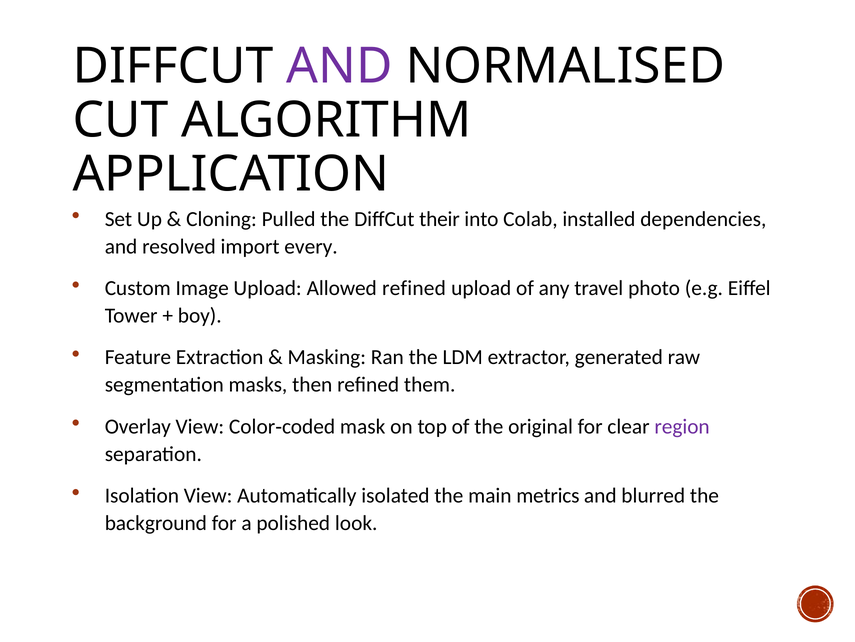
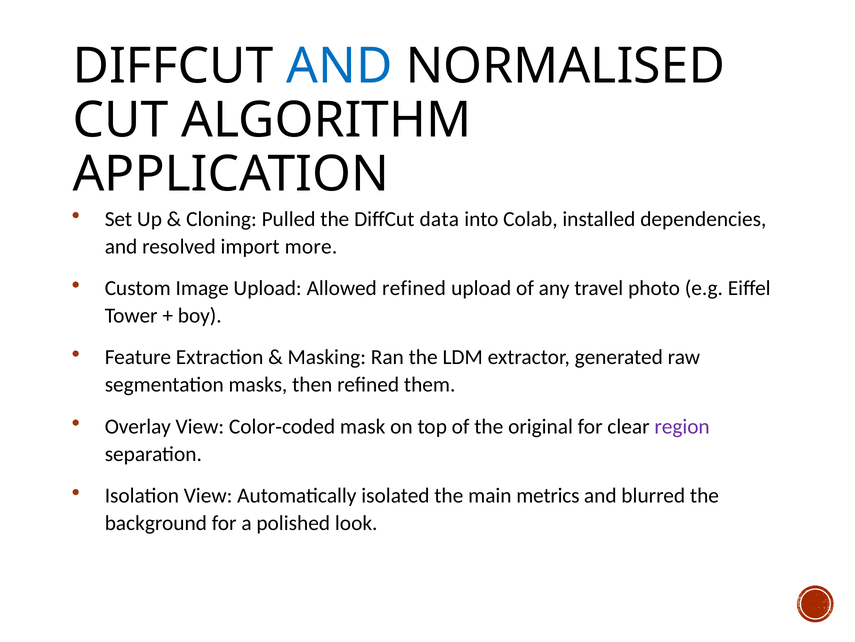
AND colour: purple -> blue (339, 66)
their: their -> data (439, 219)
every: every -> more (311, 246)
